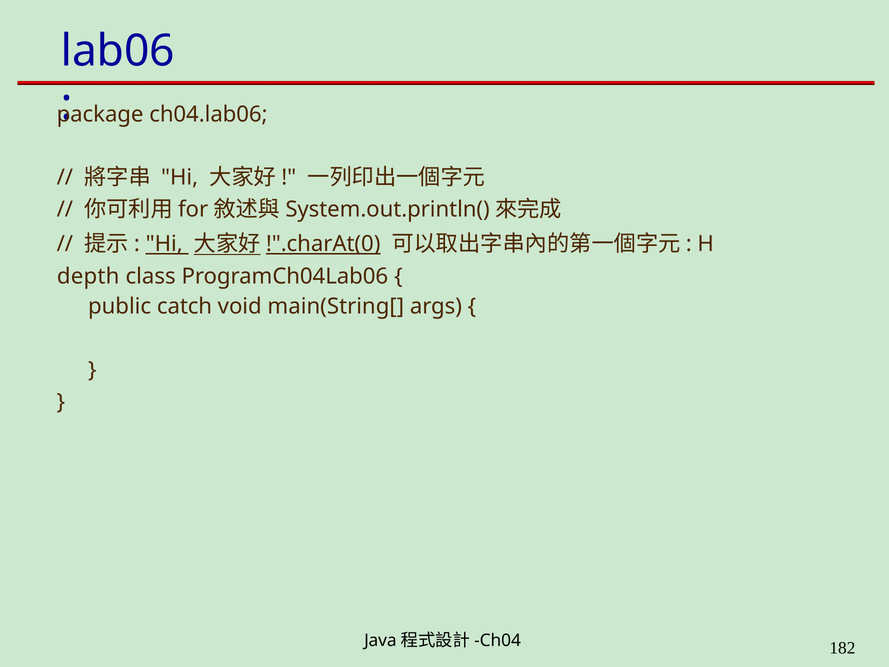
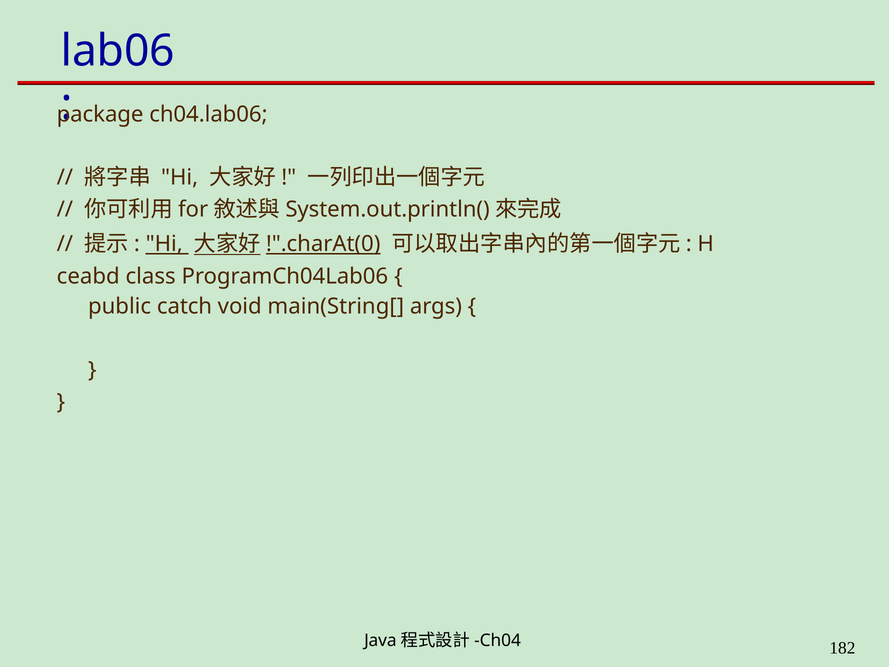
depth: depth -> ceabd (88, 276)
